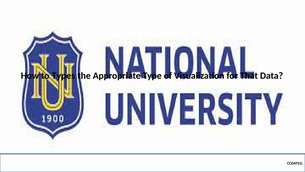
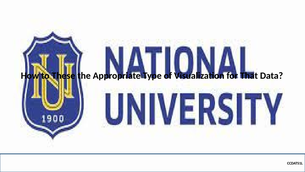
Types: Types -> These (63, 75)
